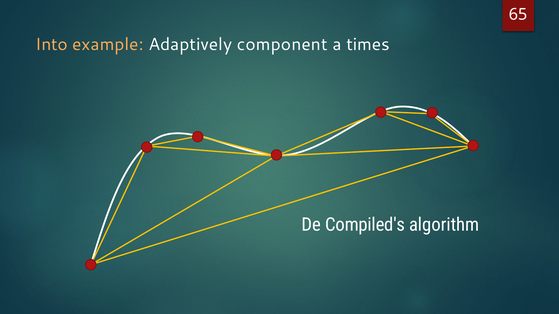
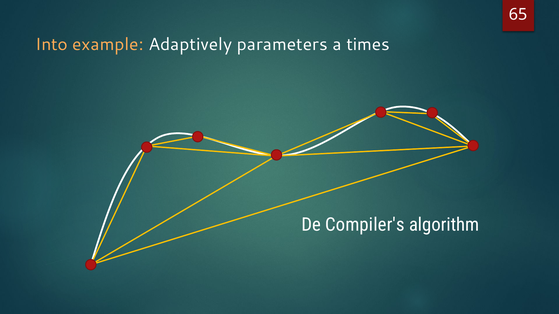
component: component -> parameters (282, 45)
Compiled's: Compiled's -> Compiler's (365, 225)
